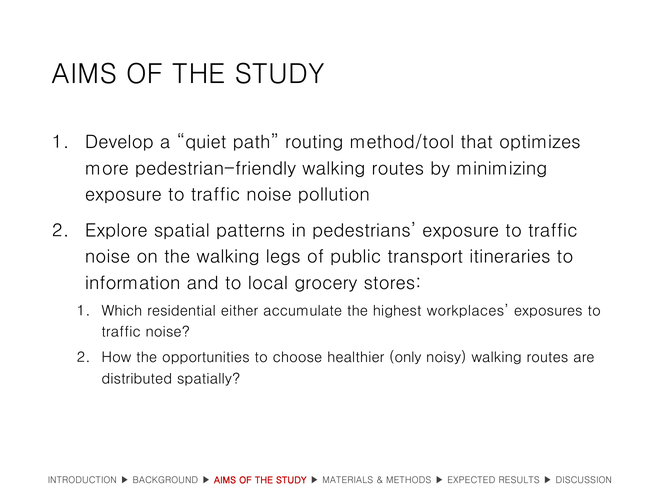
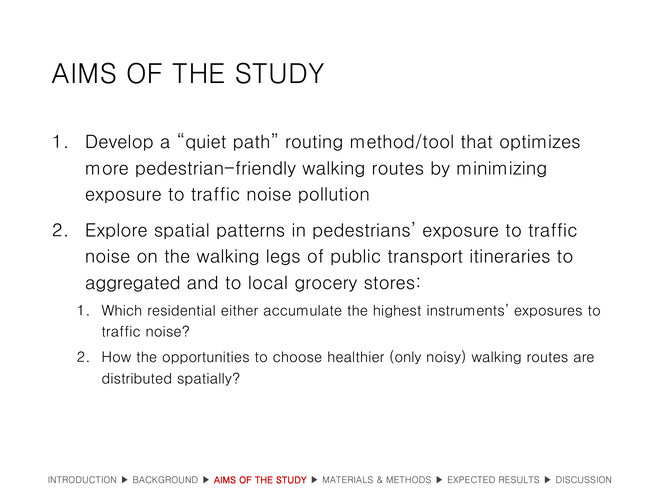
information: information -> aggregated (133, 283)
workplaces: workplaces -> instruments (468, 311)
